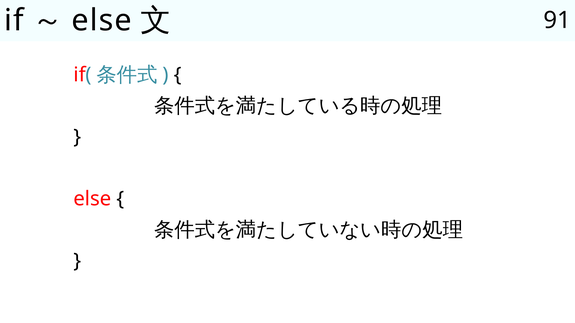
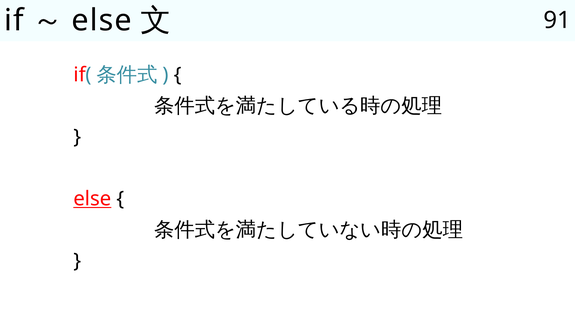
else underline: none -> present (92, 199)
